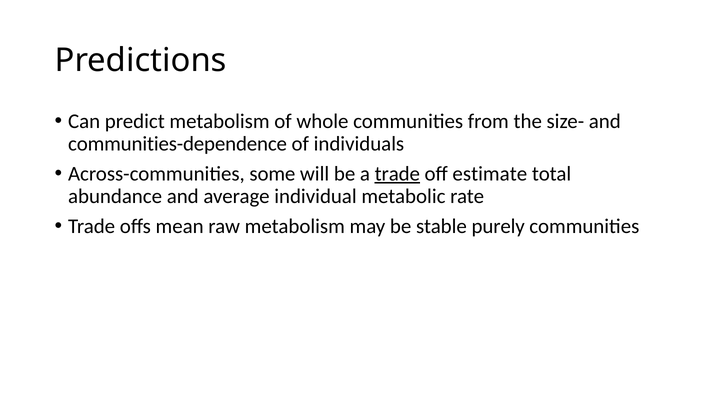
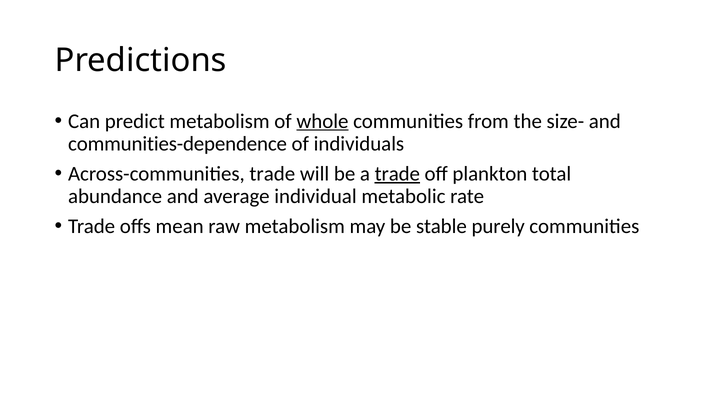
whole underline: none -> present (322, 121)
Across-communities some: some -> trade (272, 174)
estimate: estimate -> plankton (490, 174)
